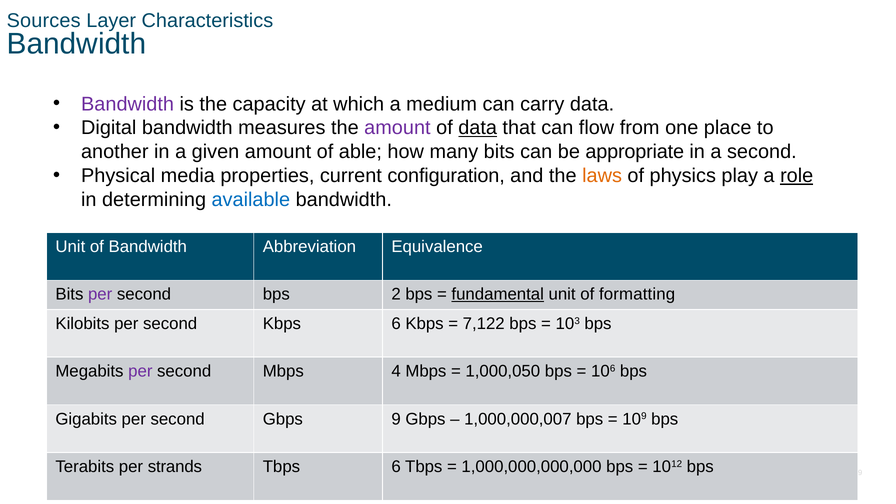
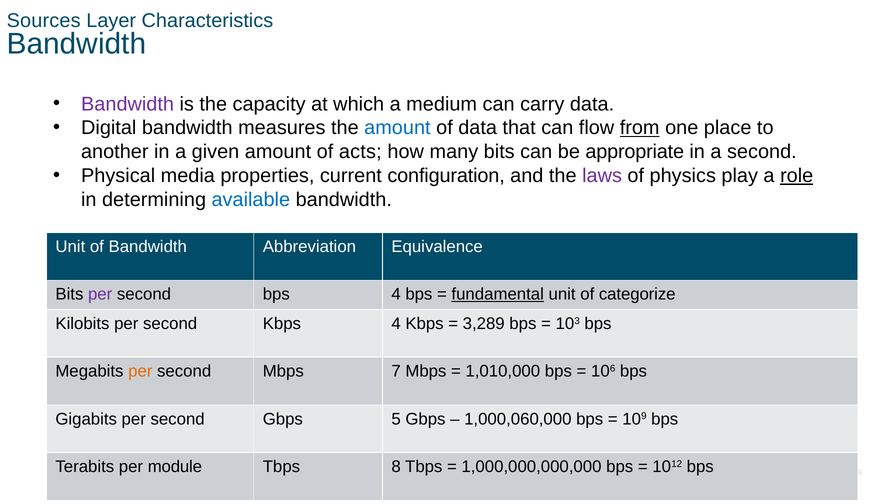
amount colour: purple -> blue (397, 128)
data underline: present -> none (478, 128)
from underline: none -> present (640, 128)
able: able -> acts (360, 152)
laws colour: orange -> purple (602, 176)
bps 2: 2 -> 4 (396, 294)
formatting: formatting -> categorize (637, 294)
Kbps 6: 6 -> 4 (396, 324)
7,122: 7,122 -> 3,289 (484, 324)
per colour: purple -> orange (140, 371)
4: 4 -> 7 (396, 371)
1,000,050: 1,000,050 -> 1,010,000 (503, 371)
9: 9 -> 5 (396, 419)
1,000,000,007: 1,000,000,007 -> 1,000,060,000 (518, 419)
strands: strands -> module (175, 467)
Tbps 6: 6 -> 8 (396, 467)
